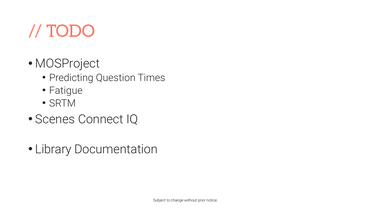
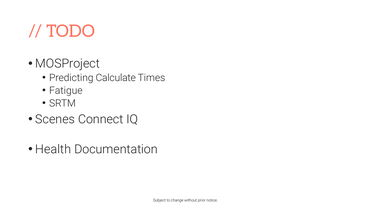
Question: Question -> Calculate (116, 78)
Library: Library -> Health (53, 149)
